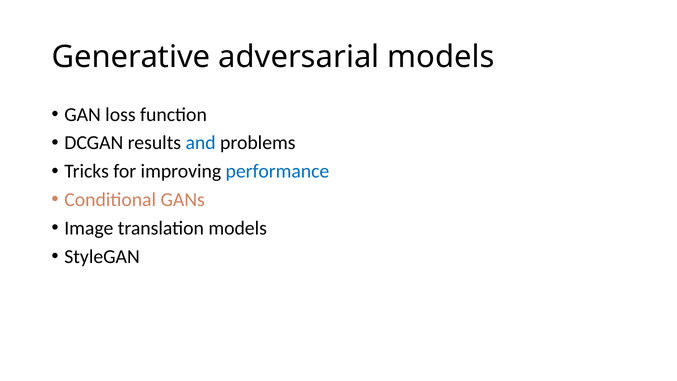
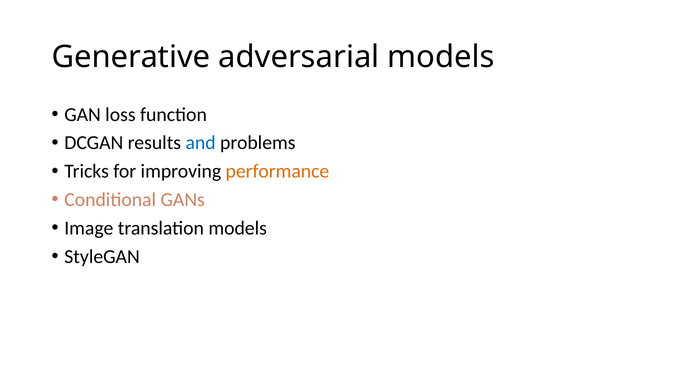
performance colour: blue -> orange (277, 171)
